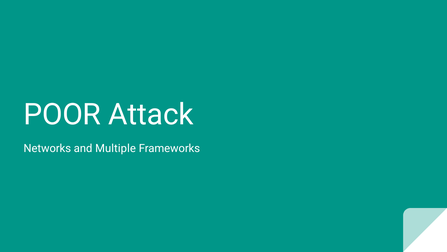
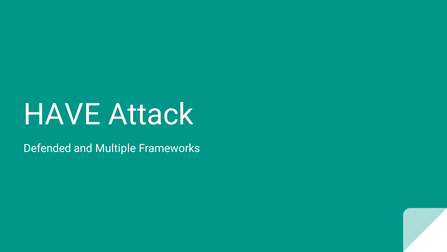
POOR: POOR -> HAVE (62, 114)
Networks: Networks -> Defended (47, 148)
